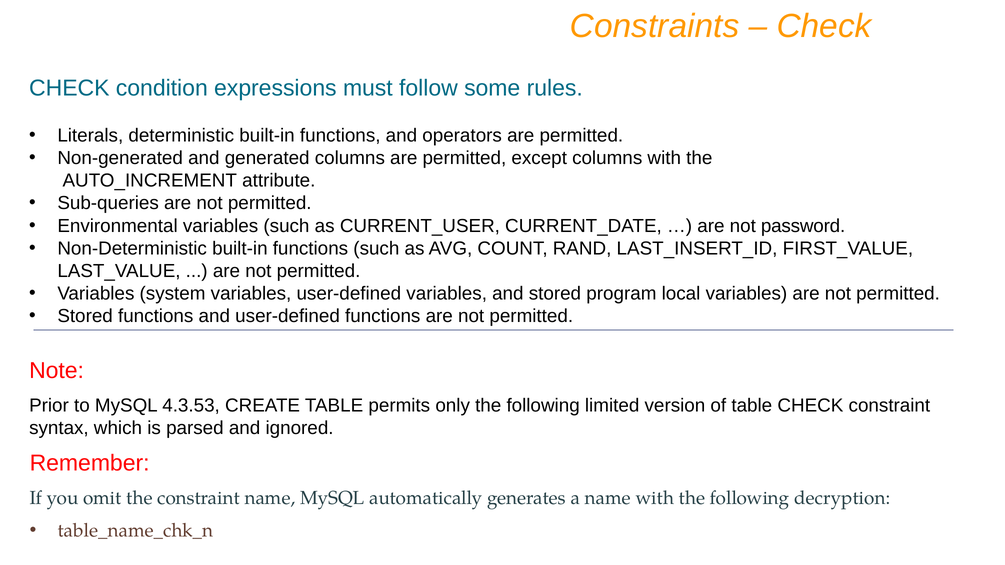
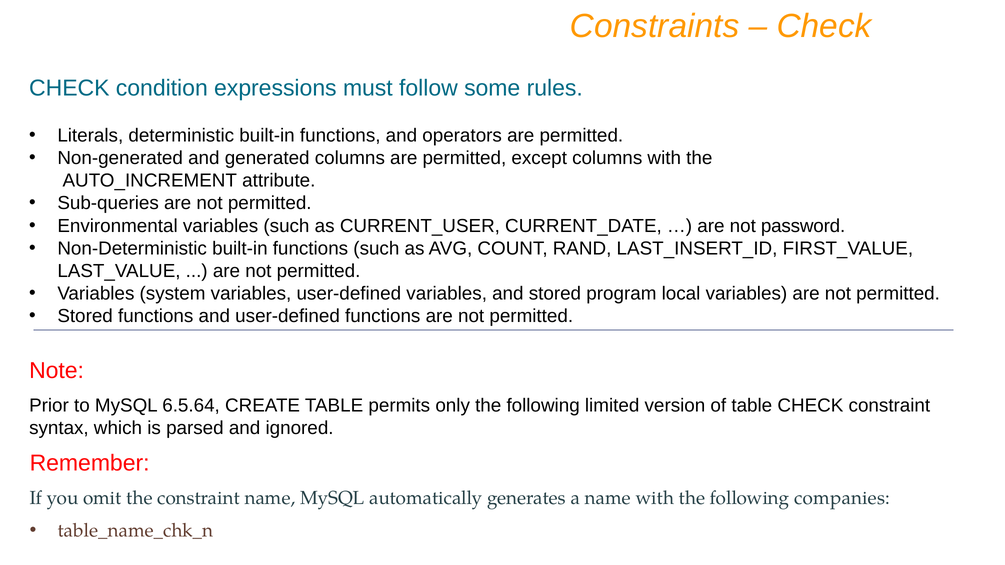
4.3.53: 4.3.53 -> 6.5.64 (191, 406)
decryption: decryption -> companies (842, 498)
